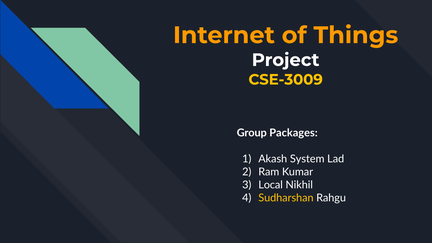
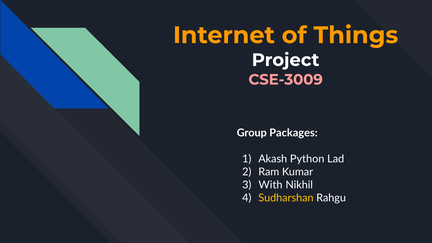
CSE-3009 colour: yellow -> pink (286, 80)
System: System -> Python (307, 159)
Local: Local -> With (271, 185)
